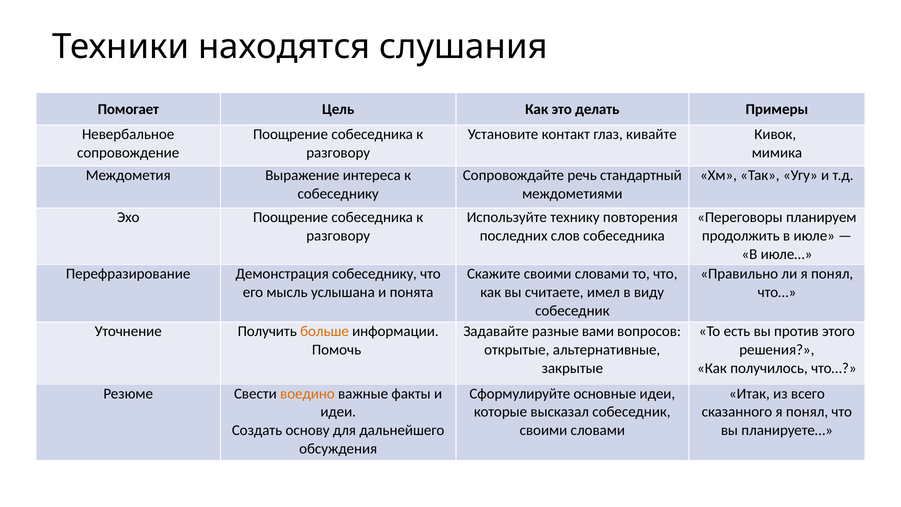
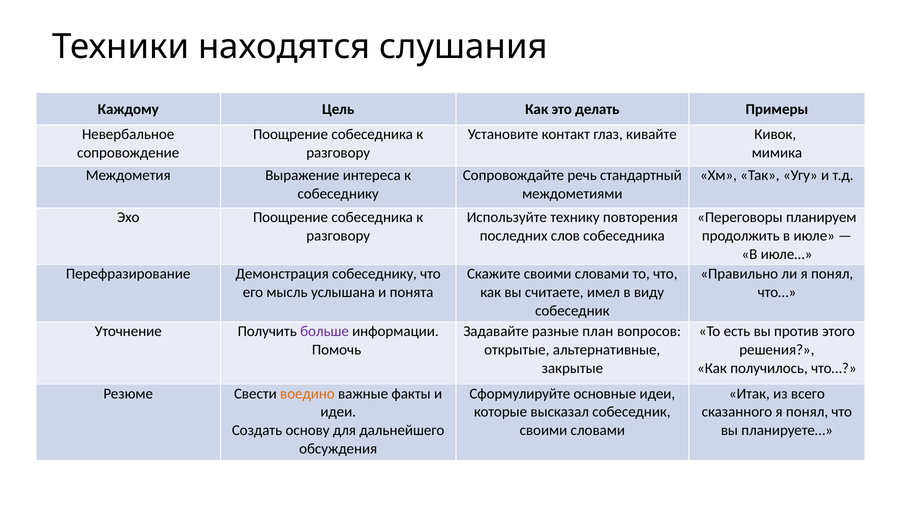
Помогает: Помогает -> Каждому (128, 109)
больше colour: orange -> purple (325, 331)
вами: вами -> план (598, 331)
